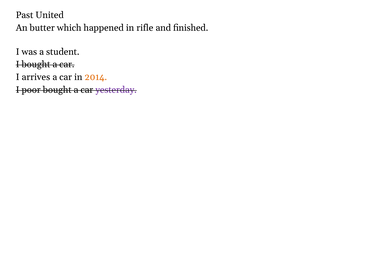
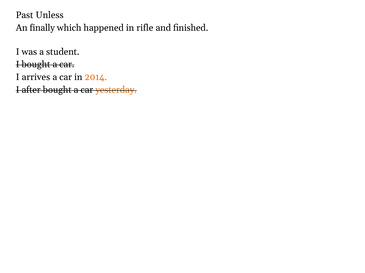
United: United -> Unless (50, 15)
butter: butter -> finally (42, 28)
poor: poor -> after (31, 90)
yesterday colour: purple -> orange (116, 90)
